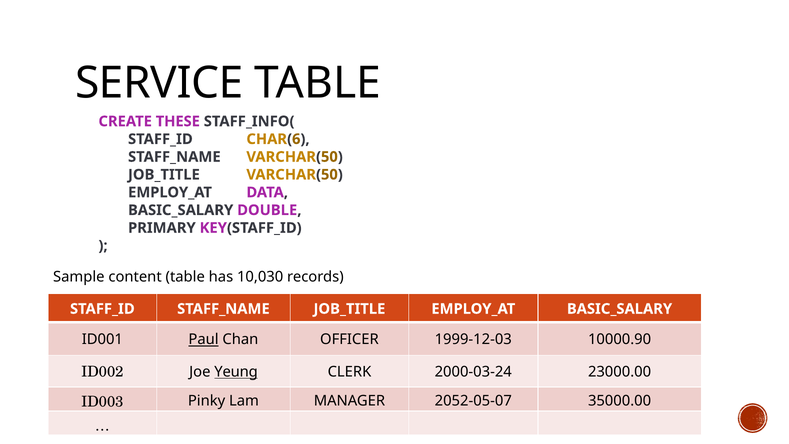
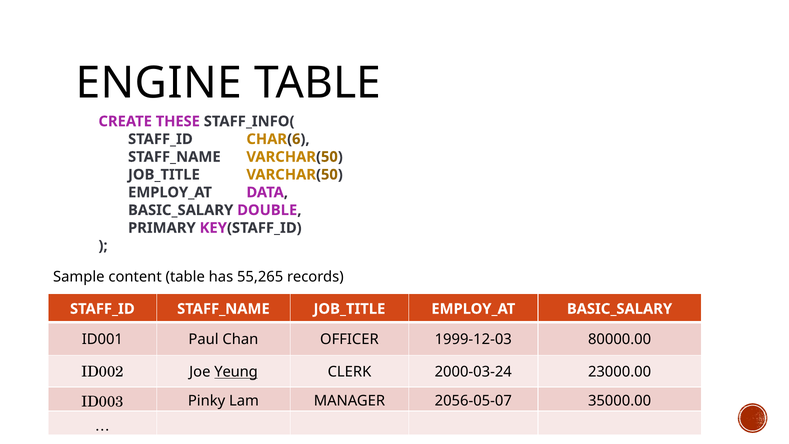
SERVICE: SERVICE -> ENGINE (159, 83)
10,030: 10,030 -> 55,265 (260, 277)
Paul underline: present -> none (204, 339)
10000.90: 10000.90 -> 80000.00 (620, 339)
2052-05-07: 2052-05-07 -> 2056-05-07 (473, 401)
